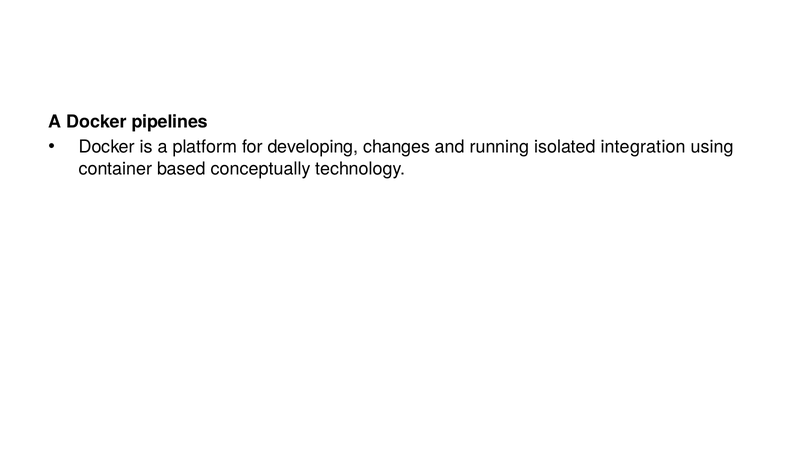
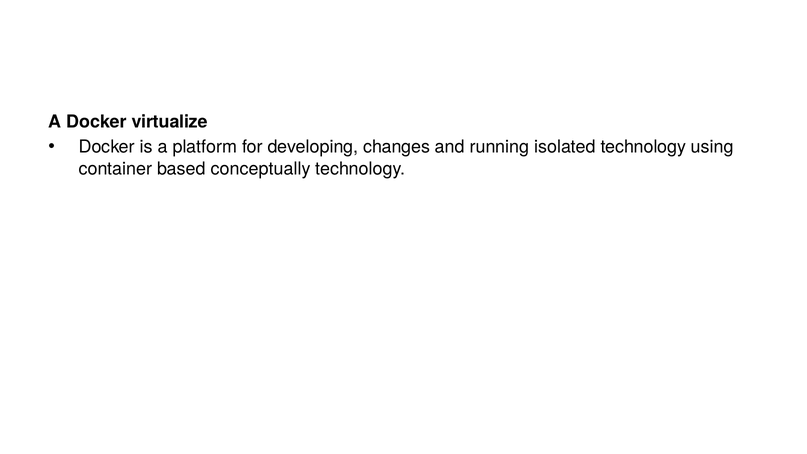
pipelines: pipelines -> virtualize (170, 122)
isolated integration: integration -> technology (643, 147)
